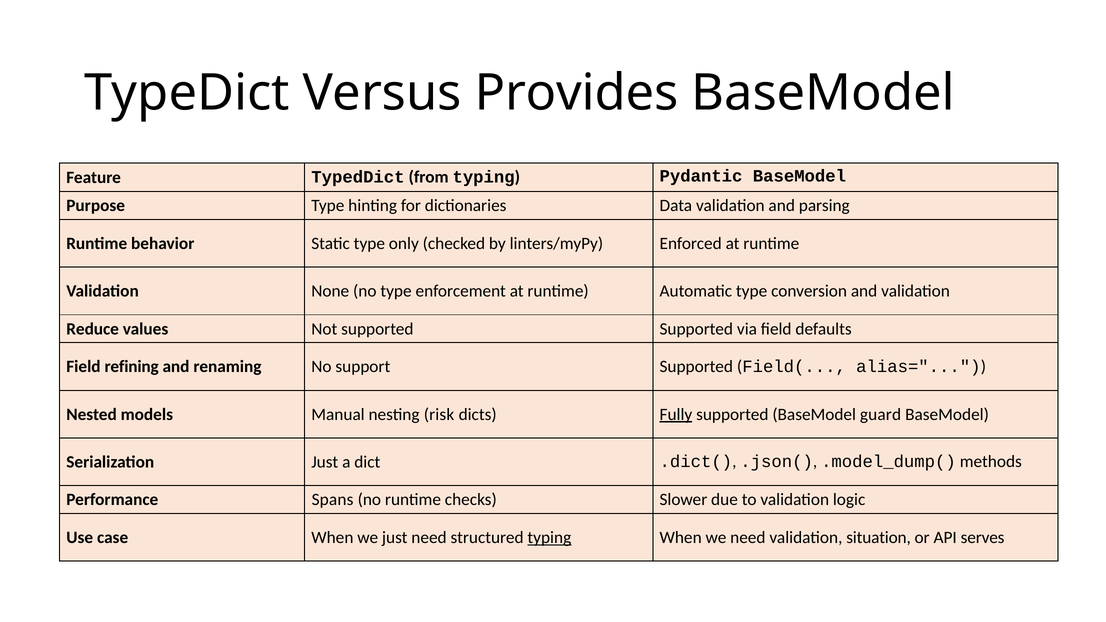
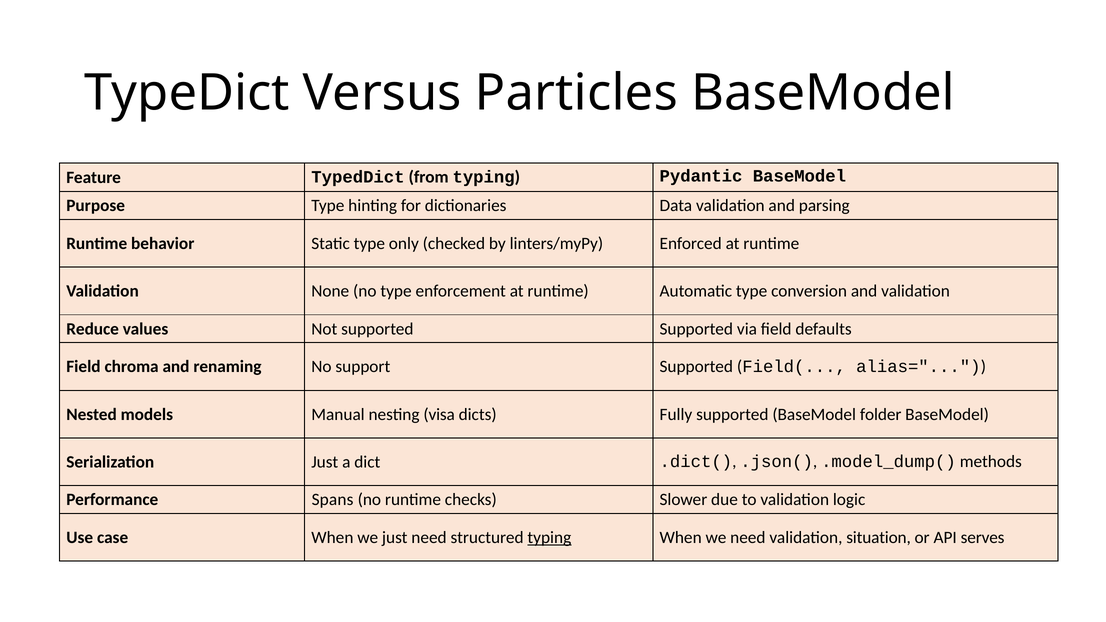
Provides: Provides -> Particles (576, 93)
refining: refining -> chroma (132, 367)
risk: risk -> visa (439, 414)
Fully underline: present -> none (676, 414)
guard: guard -> folder (881, 414)
